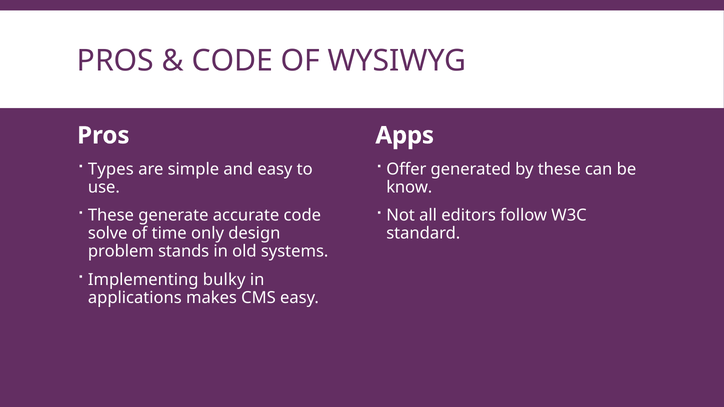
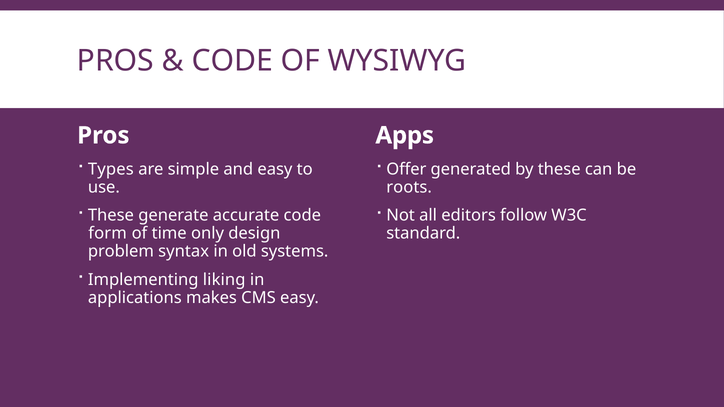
know: know -> roots (409, 187)
solve: solve -> form (108, 234)
stands: stands -> syntax (184, 251)
bulky: bulky -> liking (224, 280)
